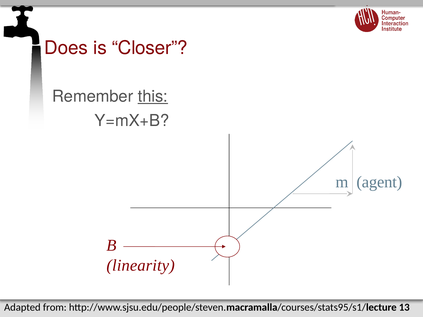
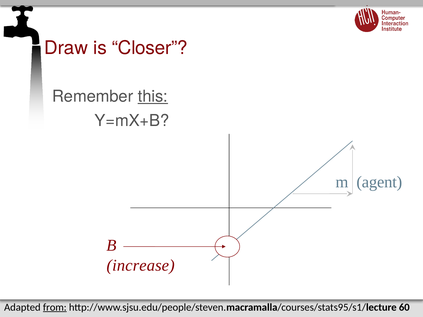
Does: Does -> Draw (66, 48)
linearity: linearity -> increase (141, 265)
from underline: none -> present (55, 307)
13: 13 -> 60 (404, 307)
